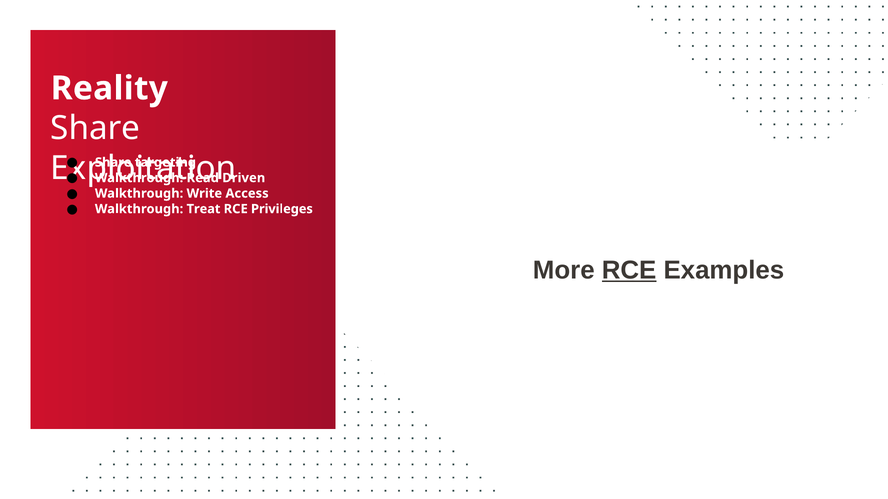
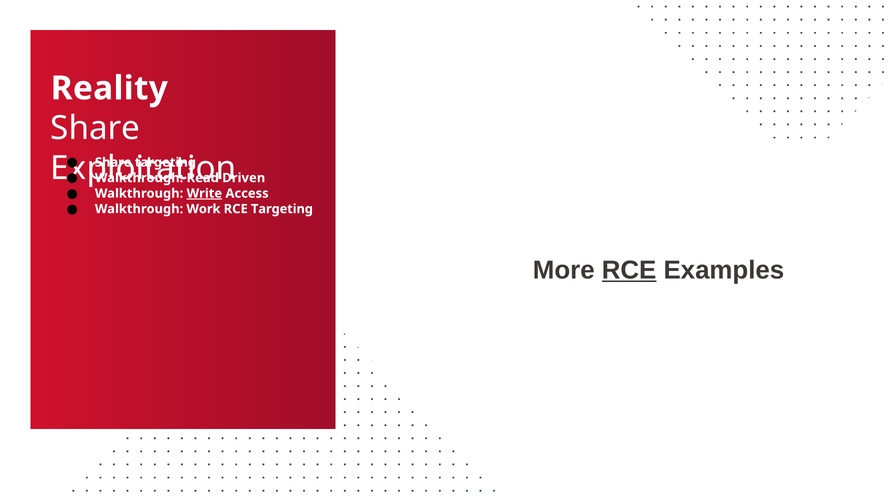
Write underline: none -> present (204, 194)
Treat: Treat -> Work (203, 209)
RCE Privileges: Privileges -> Targeting (282, 209)
